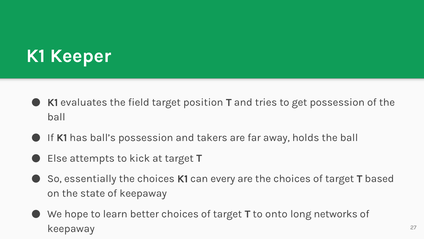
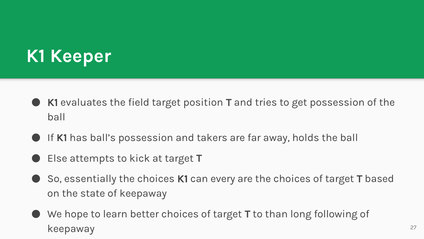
onto: onto -> than (276, 214)
networks: networks -> following (336, 214)
